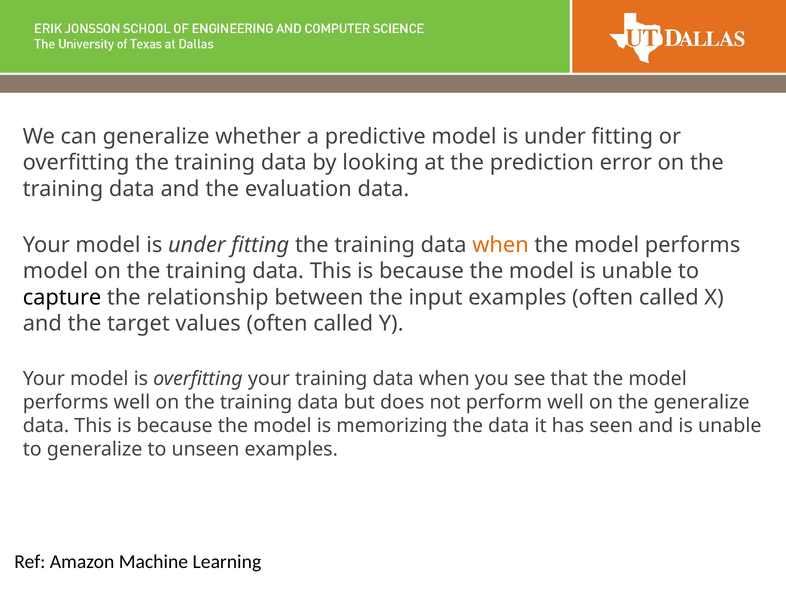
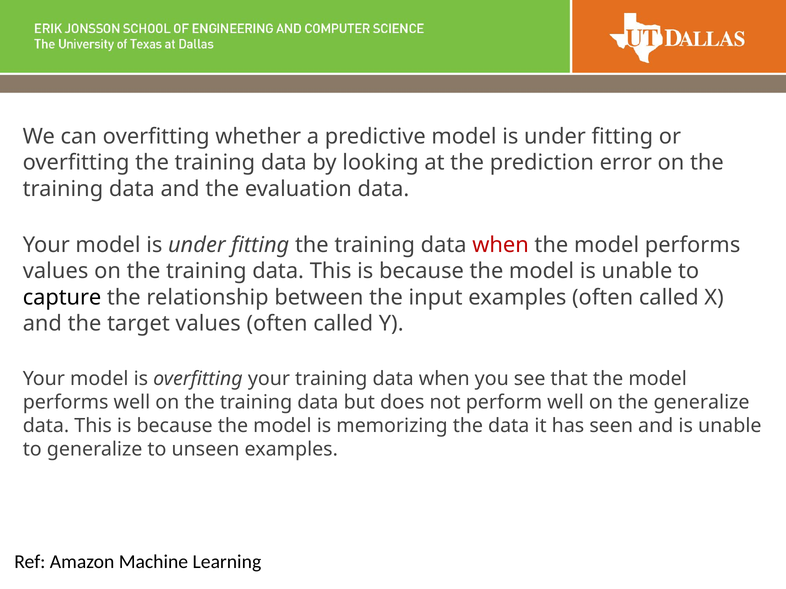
can generalize: generalize -> overfitting (156, 137)
when colour: orange -> red (501, 245)
model: model -> values (56, 271)
